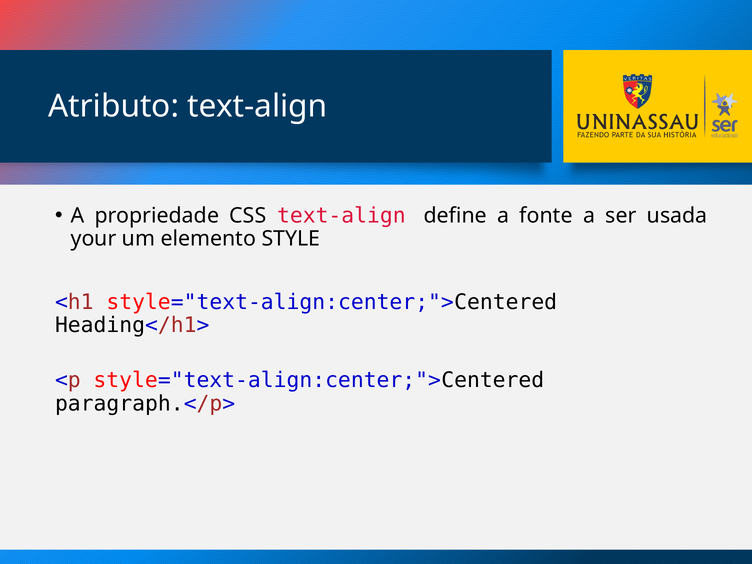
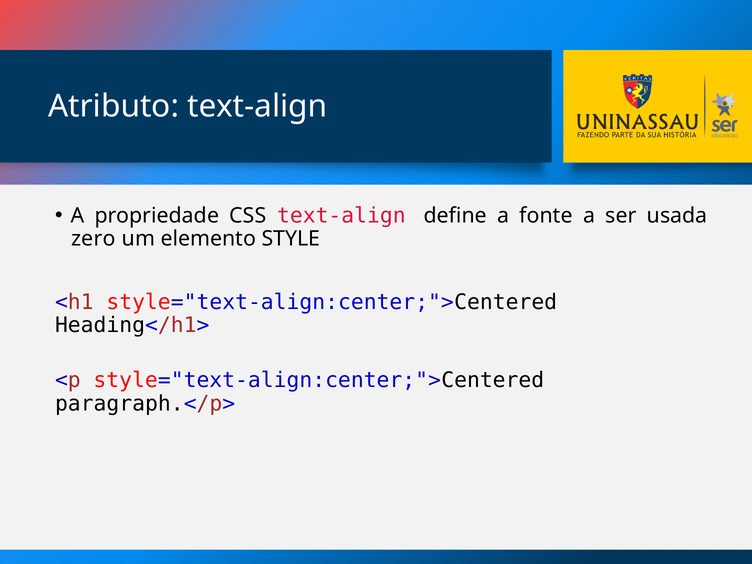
your: your -> zero (93, 239)
